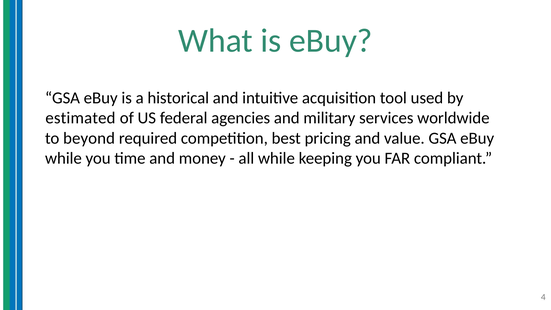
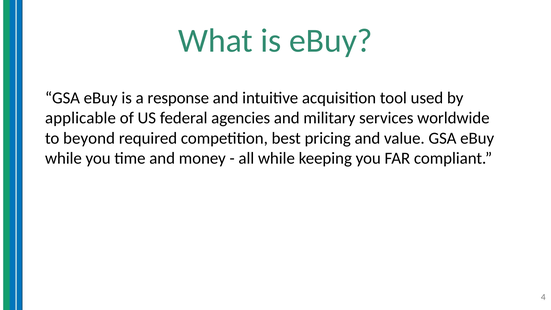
historical: historical -> response (178, 98)
estimated: estimated -> applicable (80, 118)
